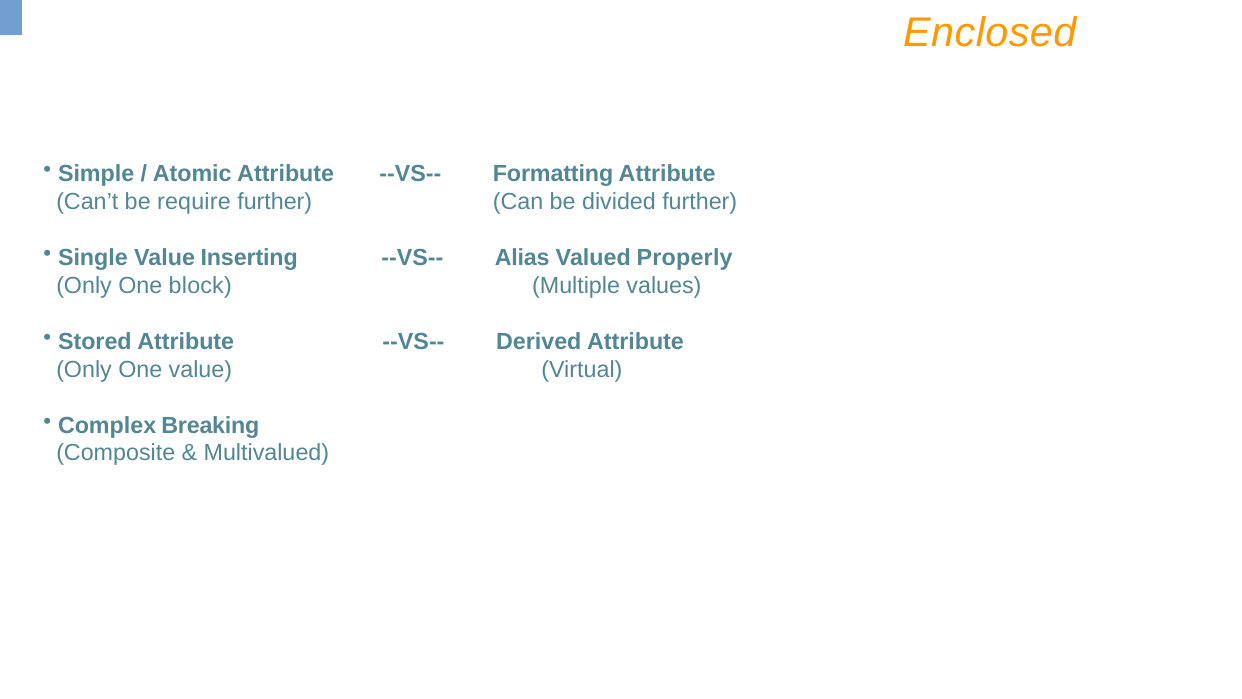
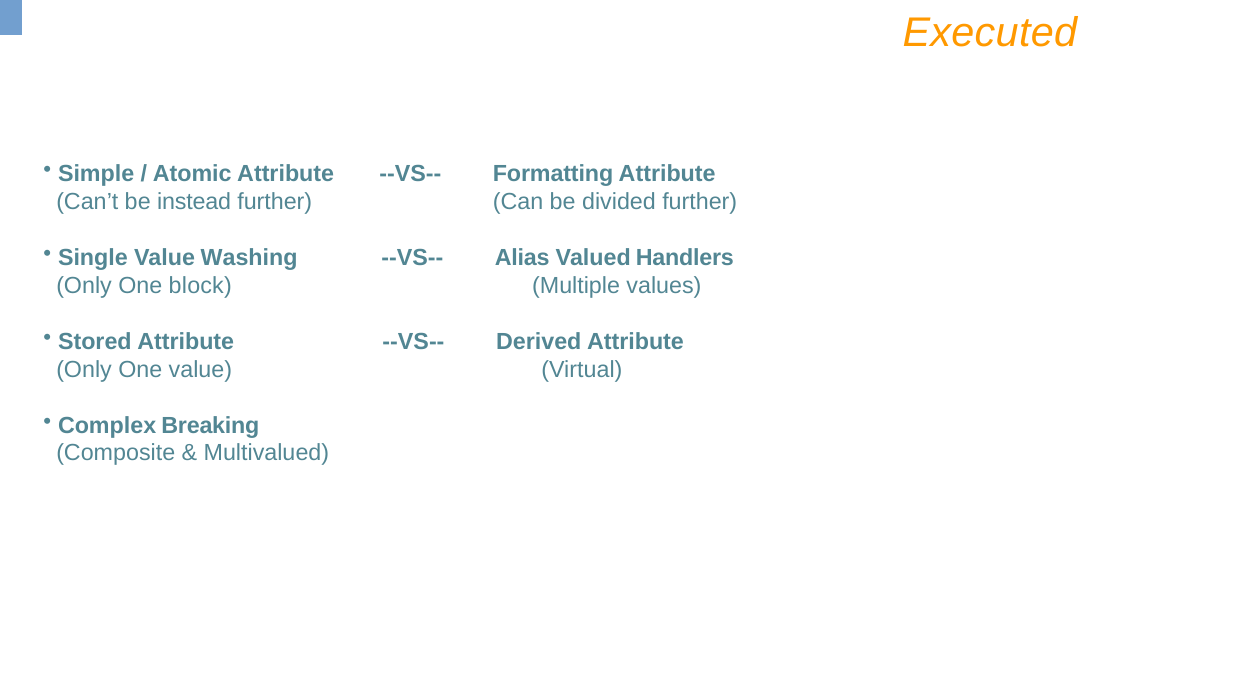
Enclosed: Enclosed -> Executed (990, 32)
require: require -> instead (194, 202)
Inserting: Inserting -> Washing (249, 257)
Properly: Properly -> Handlers (685, 257)
